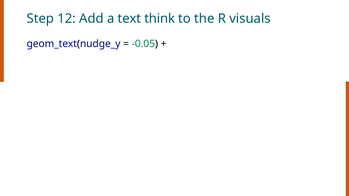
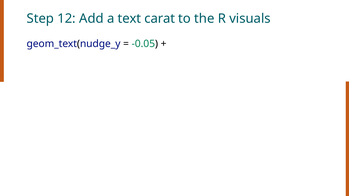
think: think -> carat (160, 19)
